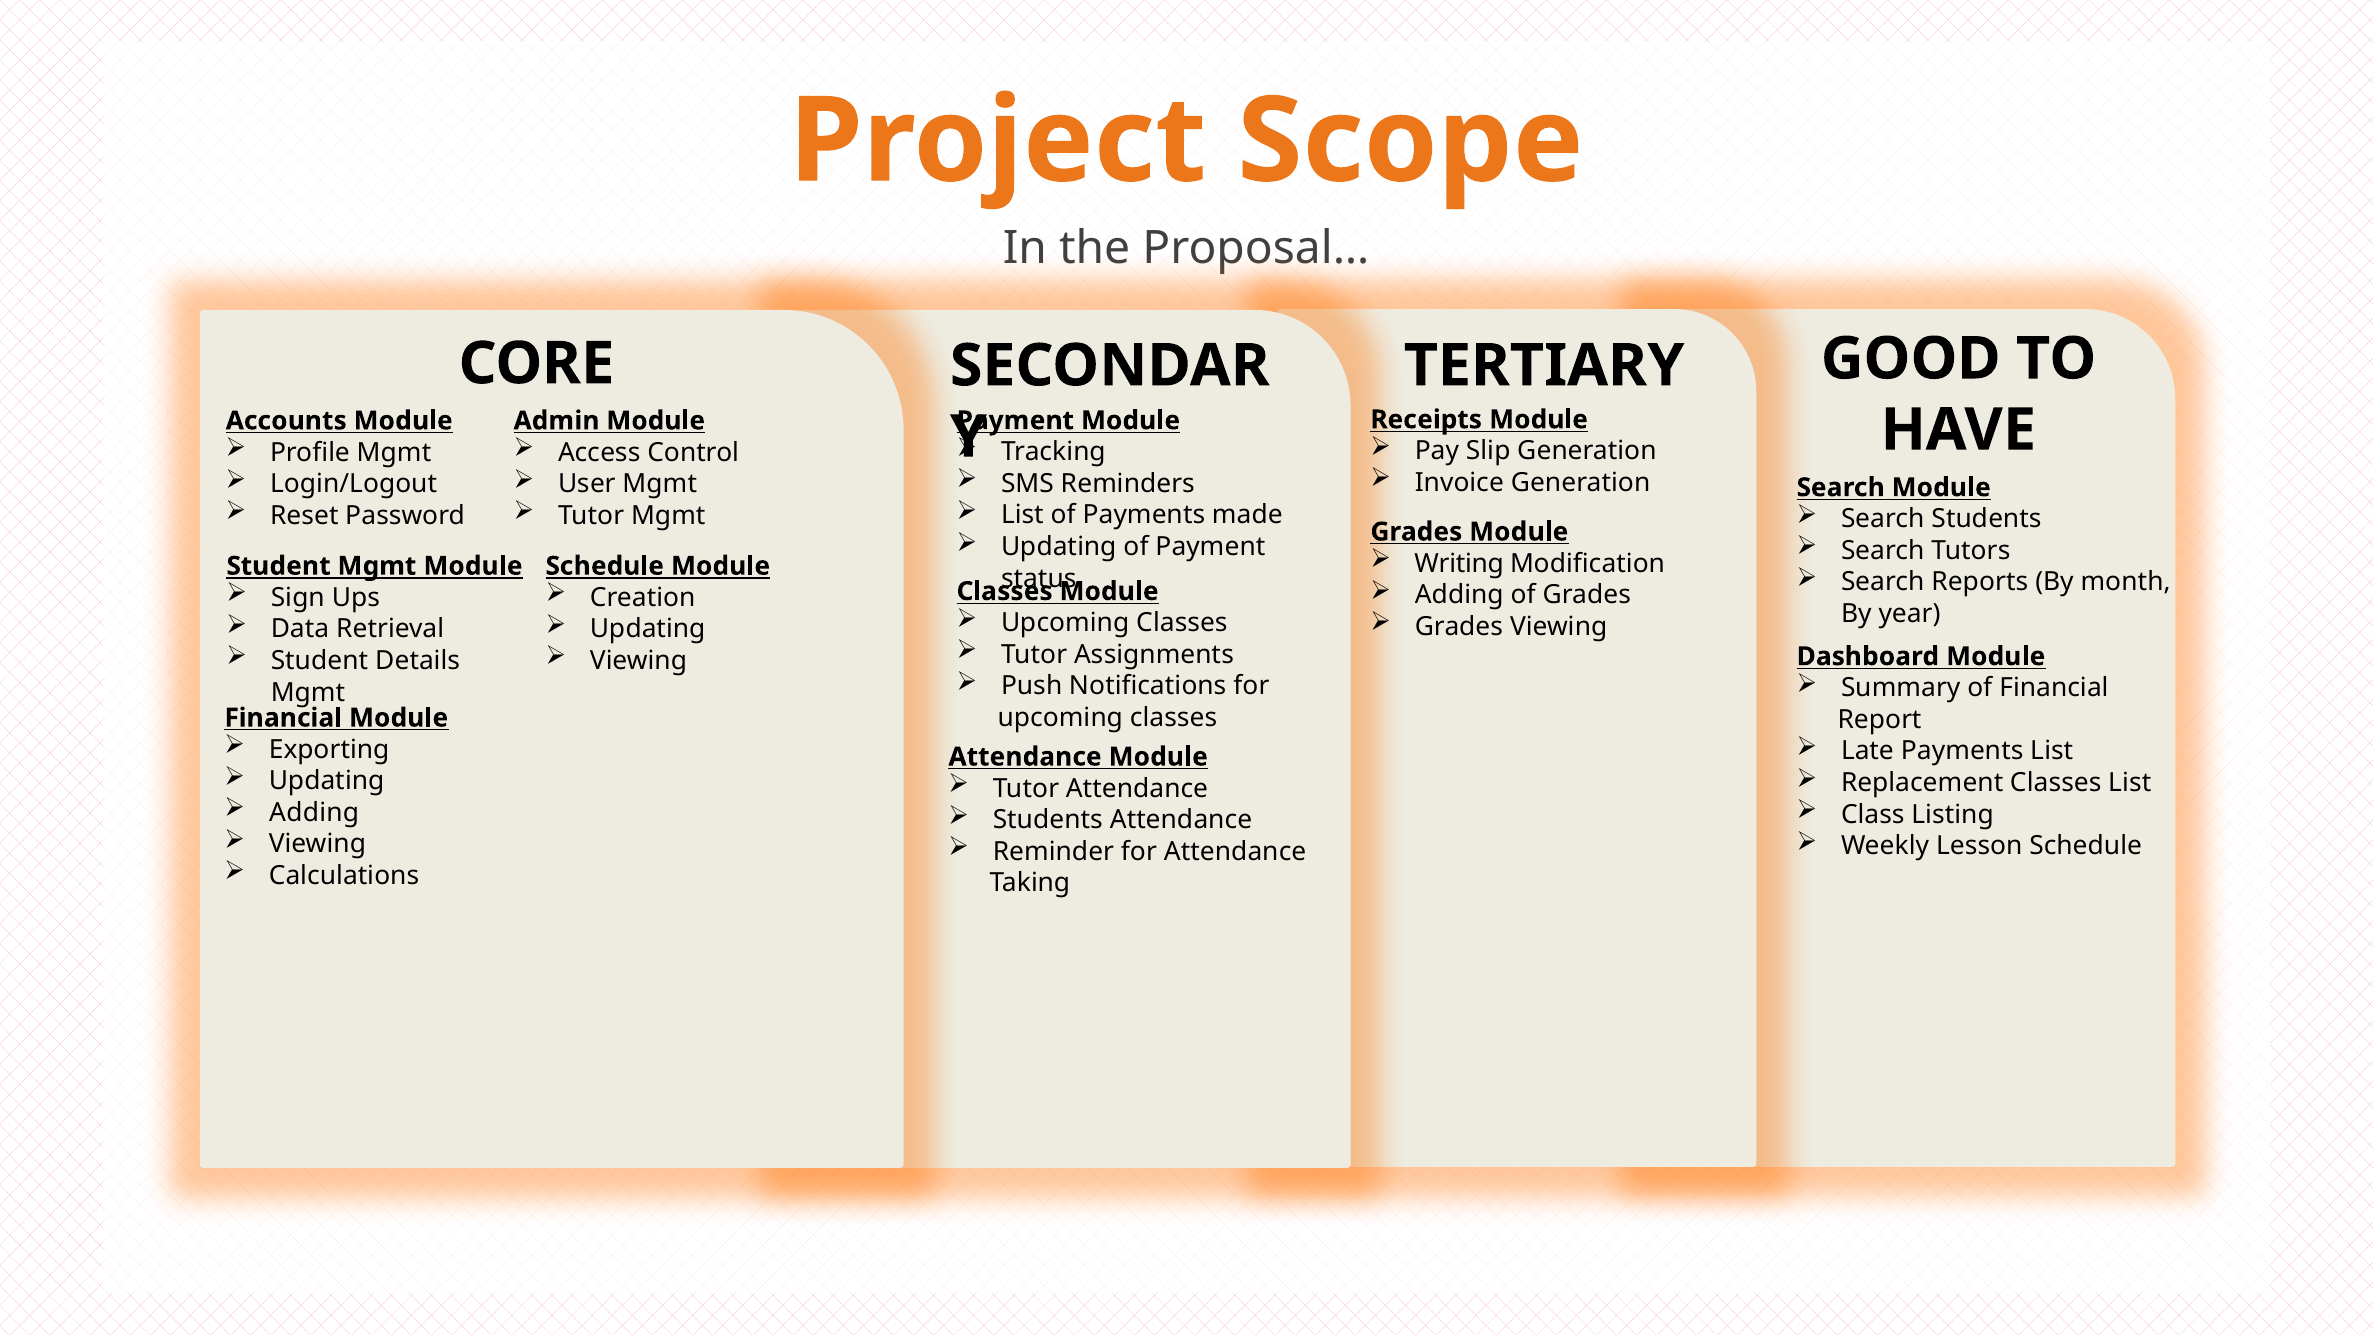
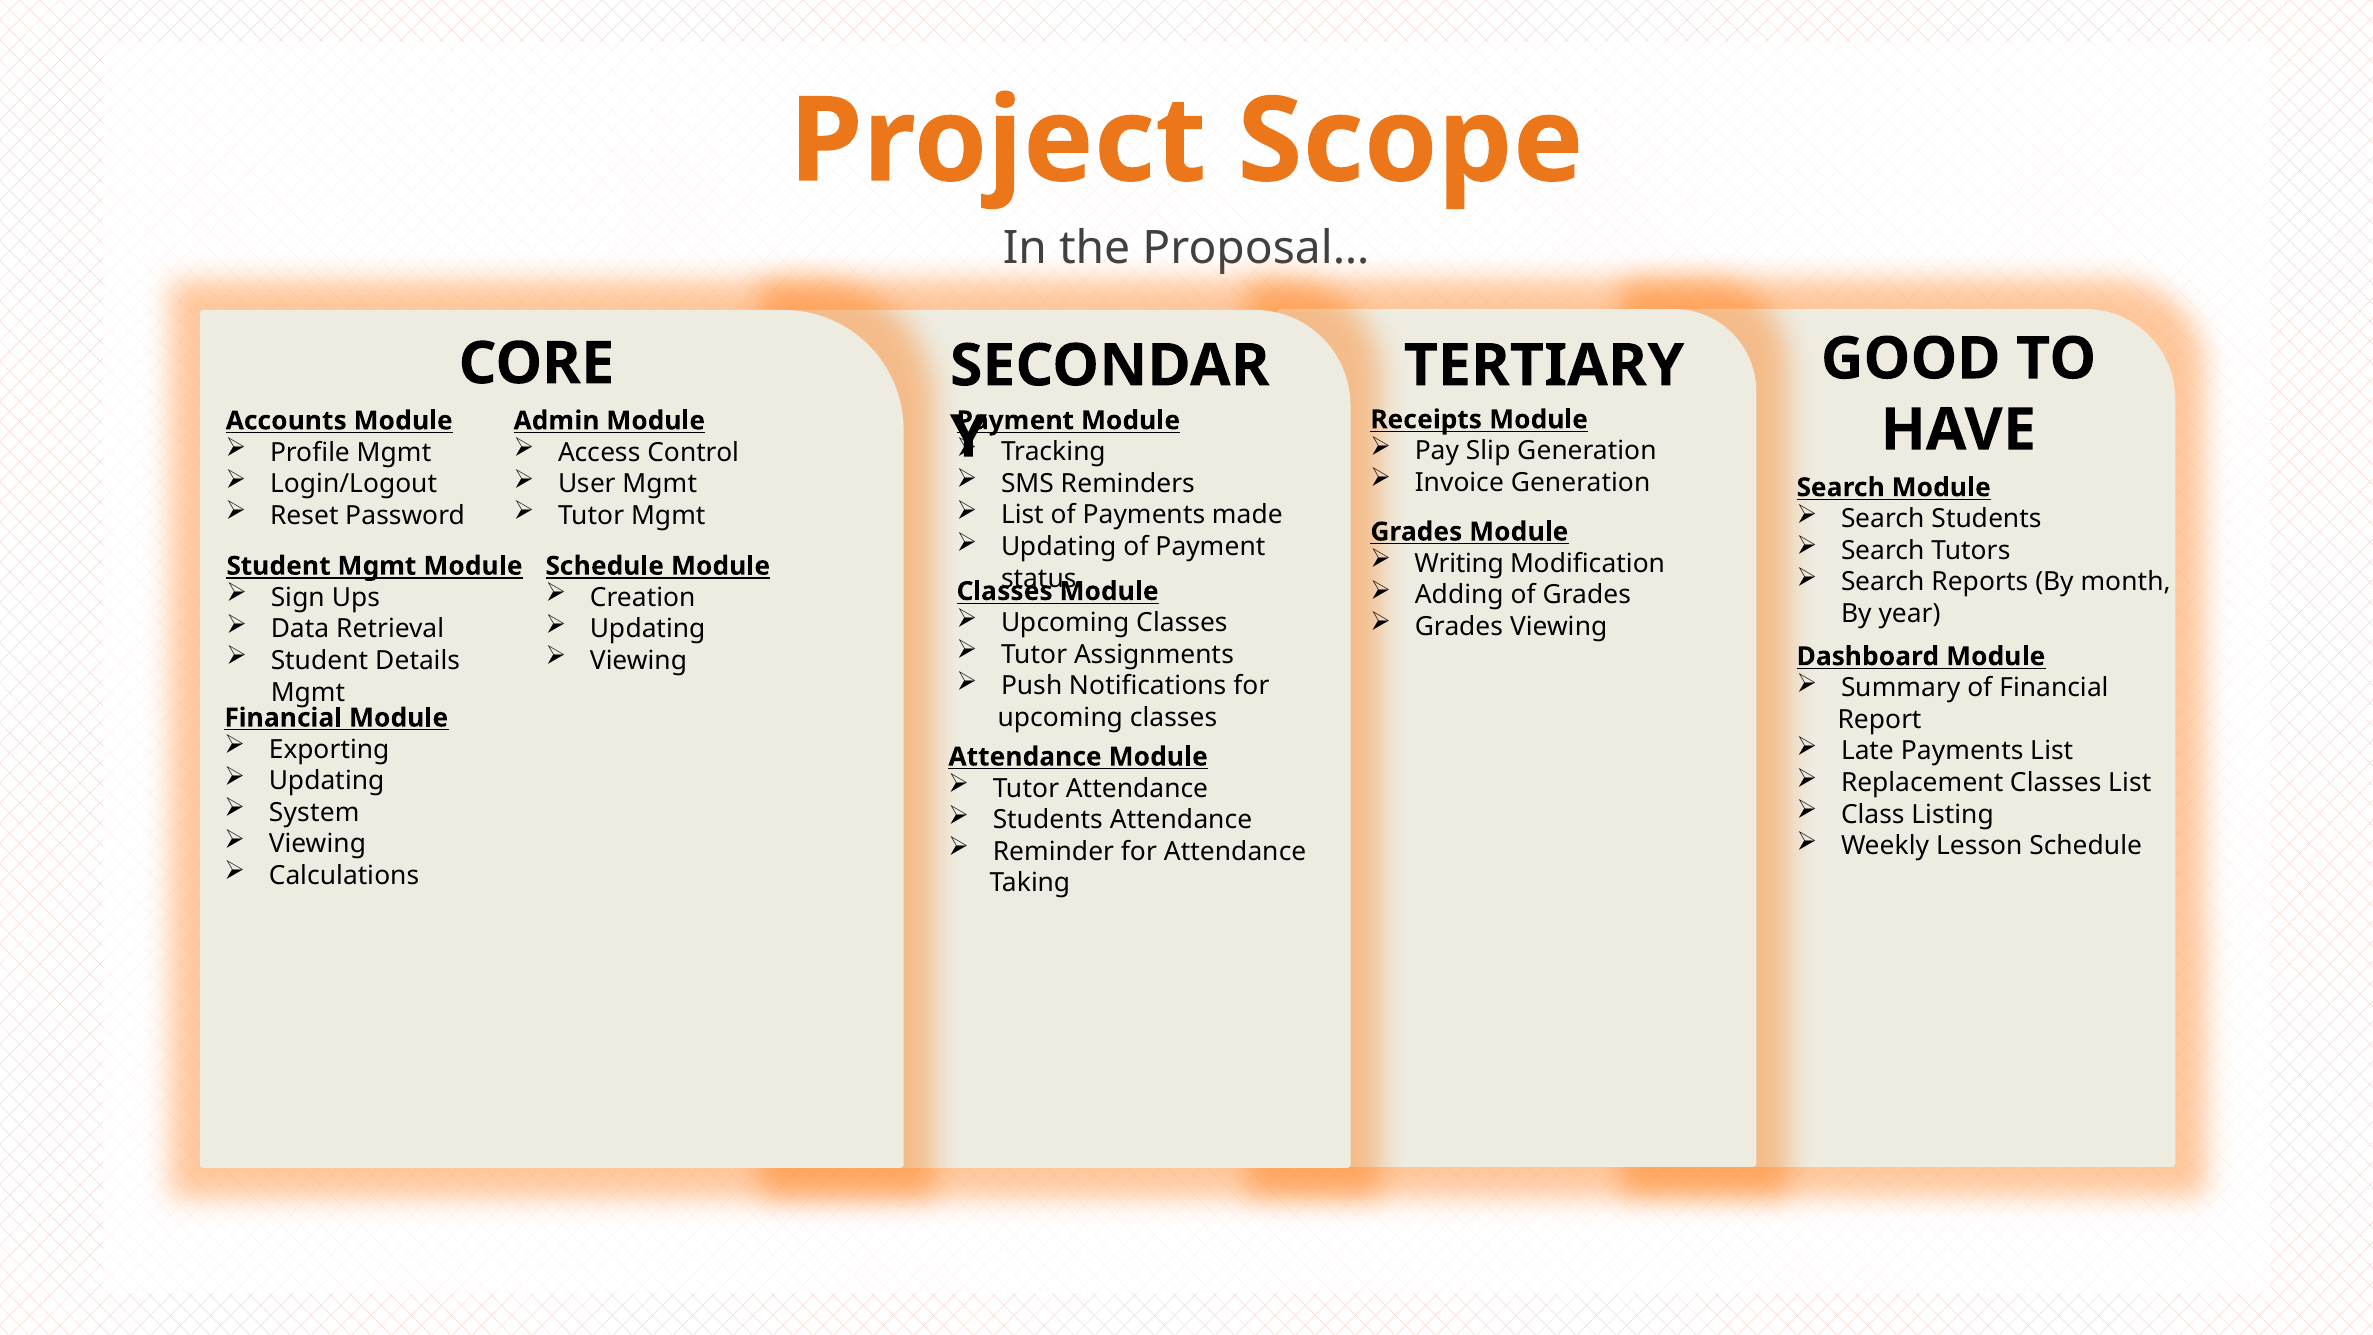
Adding: Adding -> System (314, 813)
